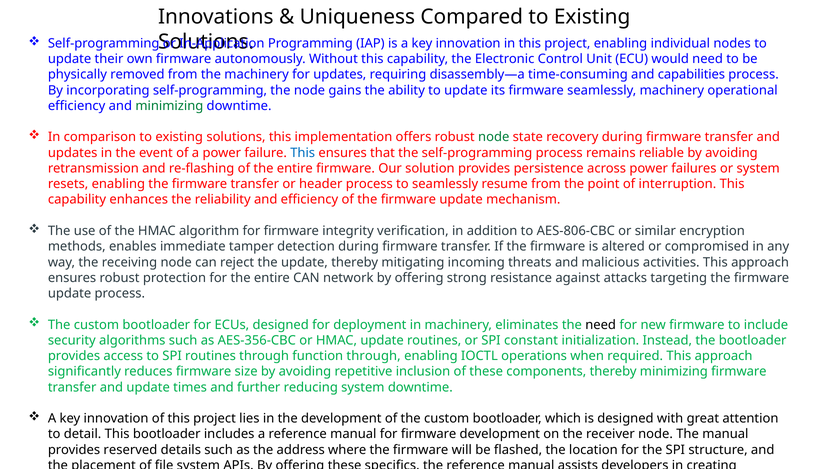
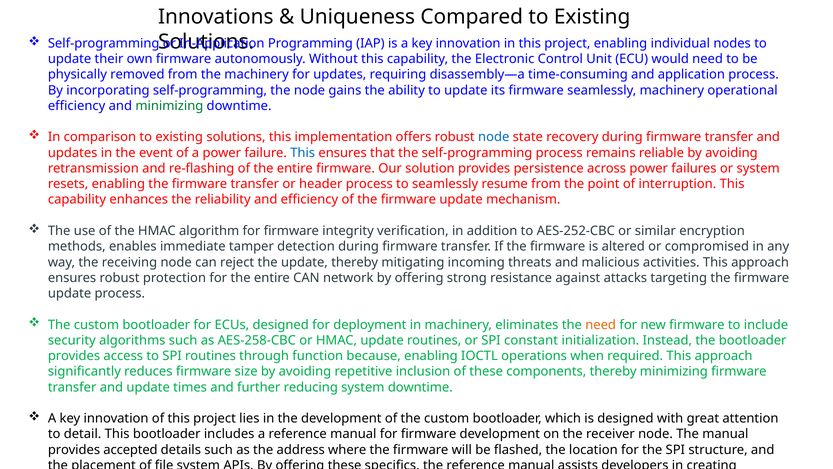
capabilities: capabilities -> application (691, 75)
node colour: green -> blue (494, 137)
AES-806-CBC: AES-806-CBC -> AES-252-CBC (576, 231)
need colour: black -> orange (601, 324)
AES-356-CBC: AES-356-CBC -> AES-258-CBC (257, 340)
function through: through -> because (374, 356)
reserved: reserved -> accepted (130, 449)
